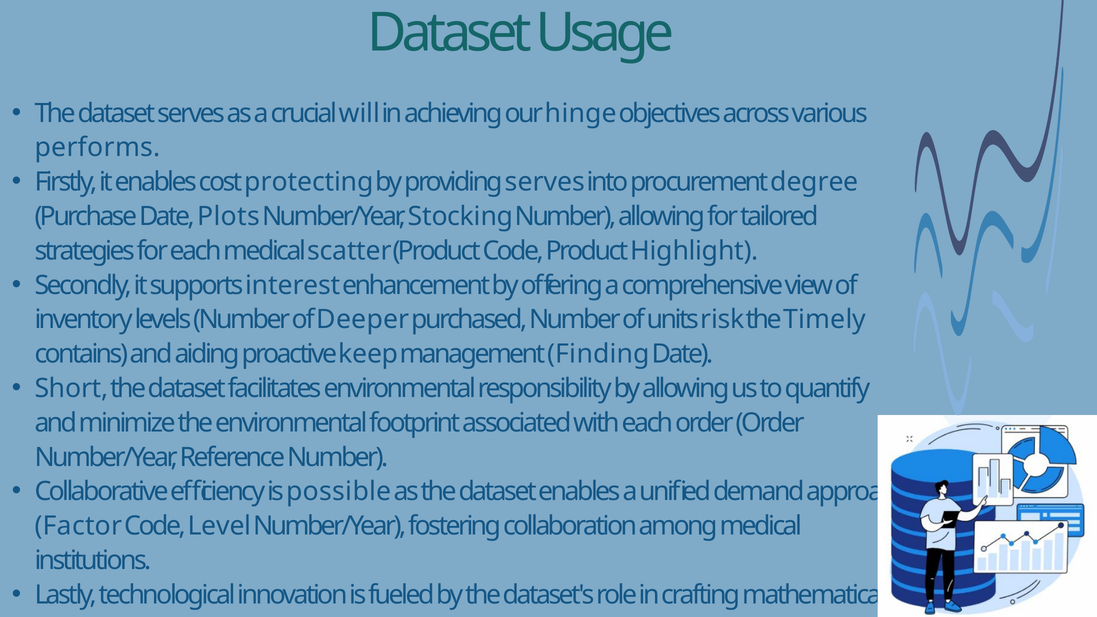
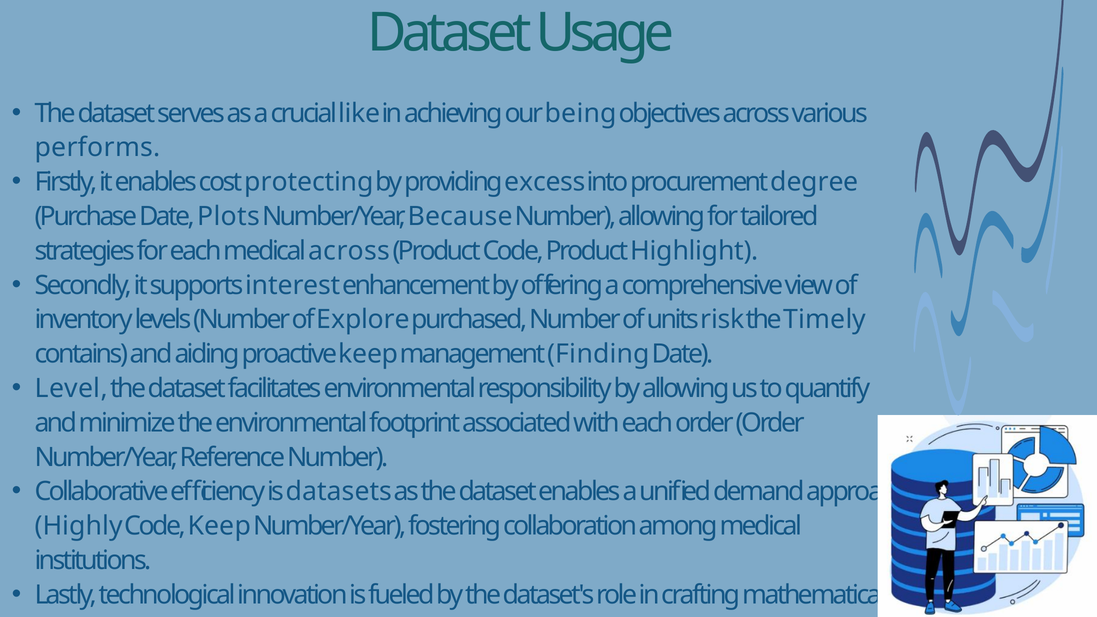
will: will -> like (359, 113)
hinge: hinge -> being (581, 113)
providing serves: serves -> excess (545, 182)
Stocking: Stocking -> Because (460, 216)
medical scatter: scatter -> across (349, 251)
Deeper: Deeper -> Explore (363, 320)
Short: Short -> Level (71, 388)
possible: possible -> datasets (339, 492)
Factor: Factor -> Highly (79, 526)
Code Level: Level -> Keep (219, 526)
